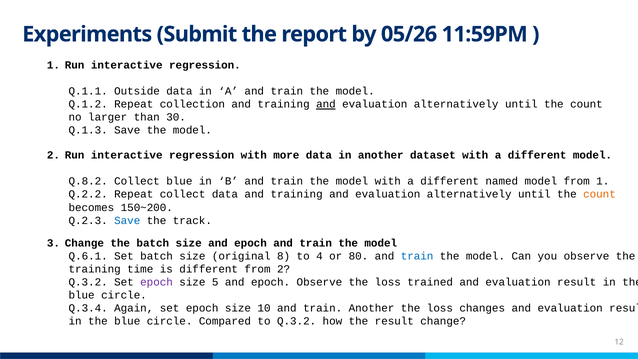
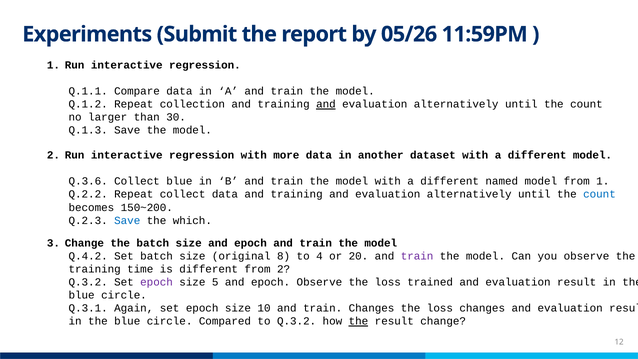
Outside: Outside -> Compare (137, 91)
Q.8.2: Q.8.2 -> Q.3.6 (88, 181)
count colour: orange -> blue (600, 194)
track: track -> which (192, 220)
Q.6.1: Q.6.1 -> Q.4.2 (88, 256)
80: 80 -> 20 (358, 256)
train colour: blue -> purple (417, 256)
Q.3.4: Q.3.4 -> Q.3.1 (88, 308)
train Another: Another -> Changes (372, 308)
the underline: none -> present (358, 321)
